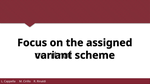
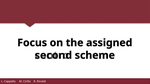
variant: variant -> second (53, 56)
